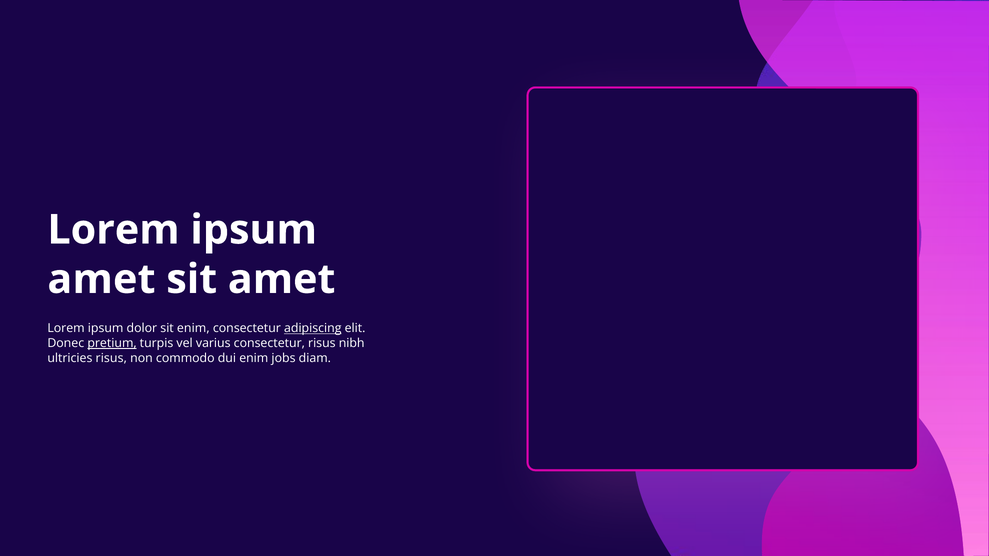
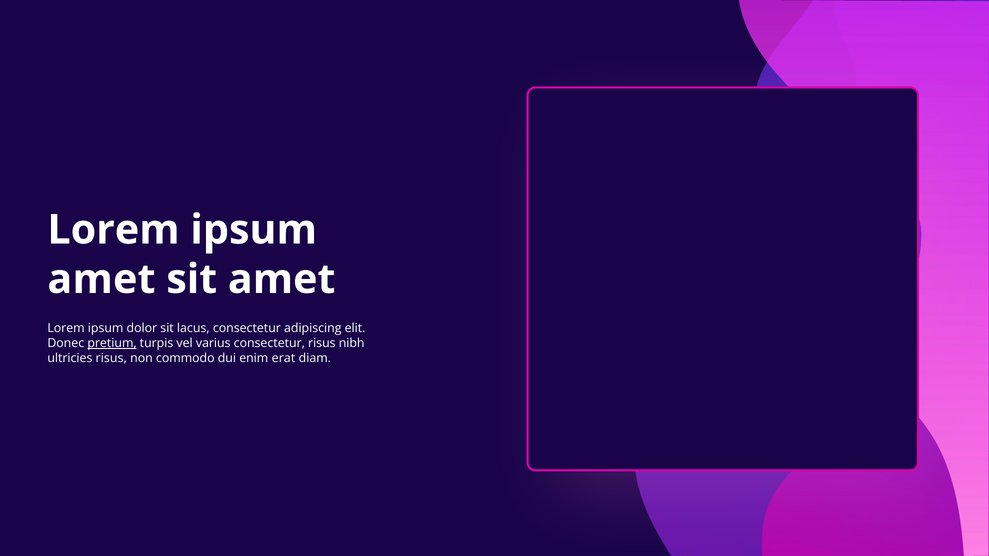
sit enim: enim -> lacus (193, 329)
adipiscing underline: present -> none (313, 329)
jobs: jobs -> erat (283, 358)
